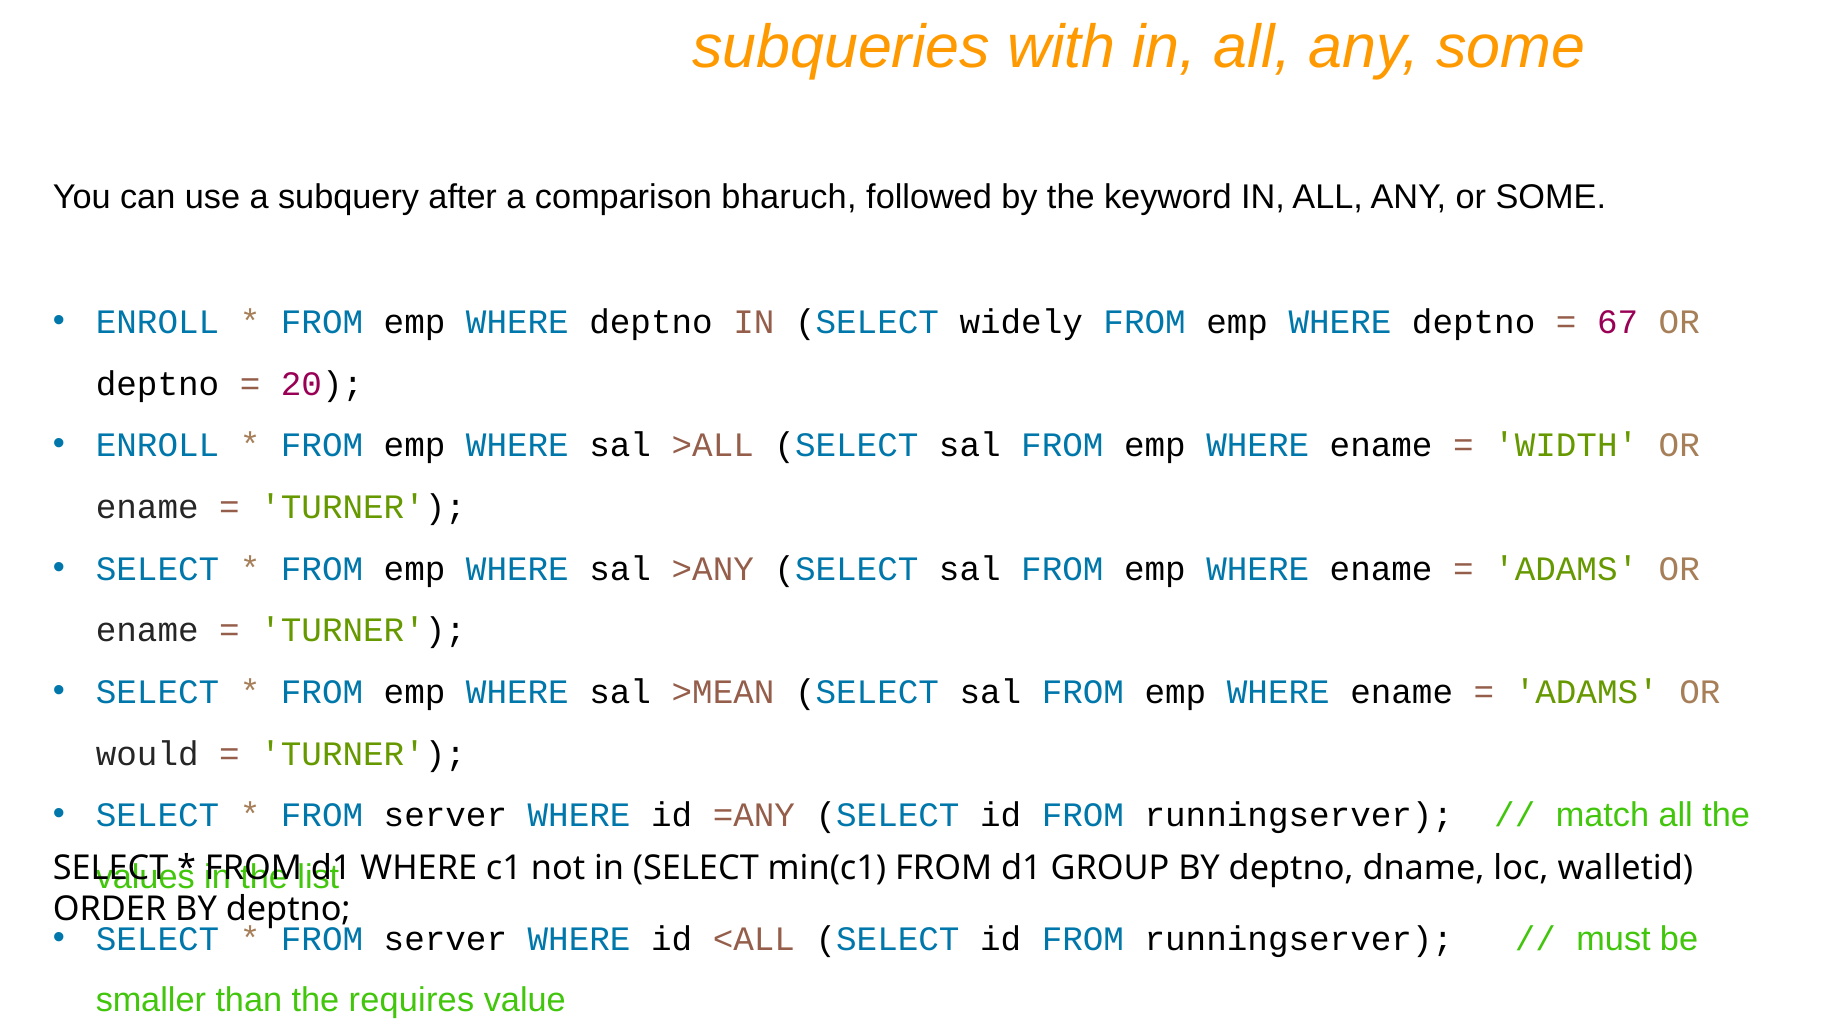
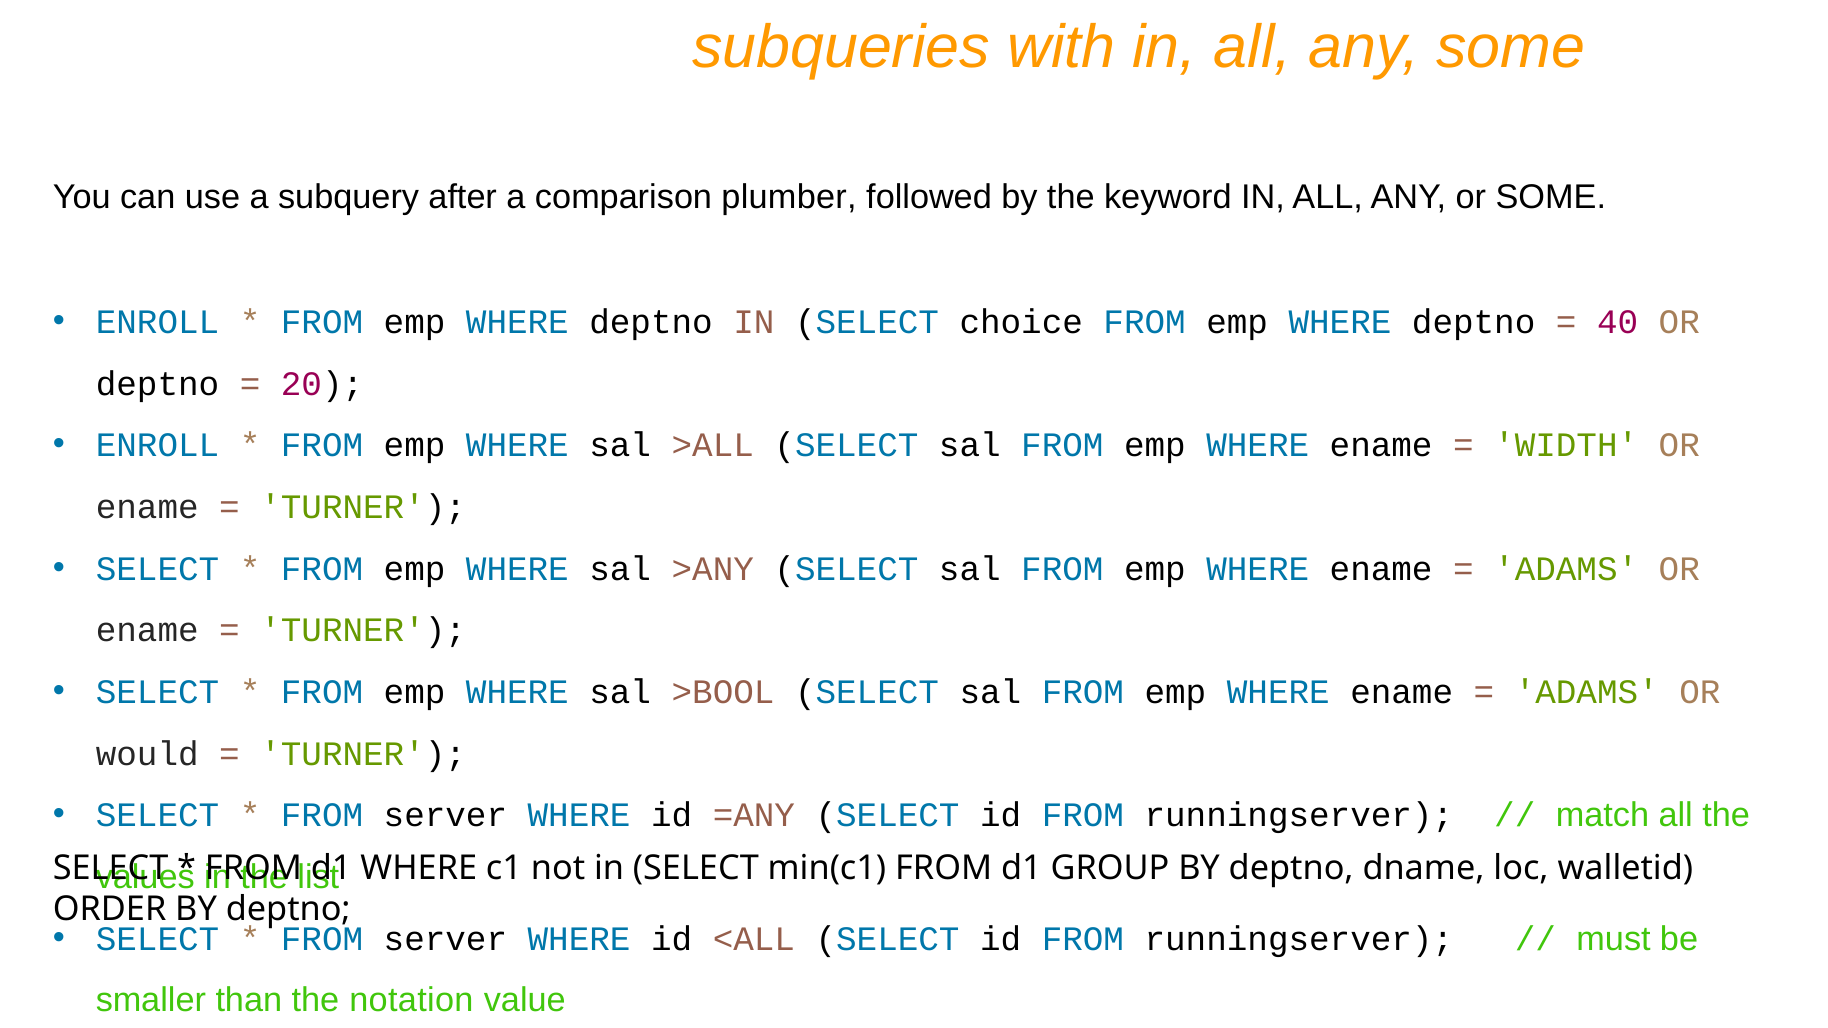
bharuch: bharuch -> plumber (789, 197)
widely: widely -> choice (1021, 322)
67: 67 -> 40 (1618, 322)
>MEAN: >MEAN -> >BOOL (723, 692)
requires: requires -> notation (411, 1001)
